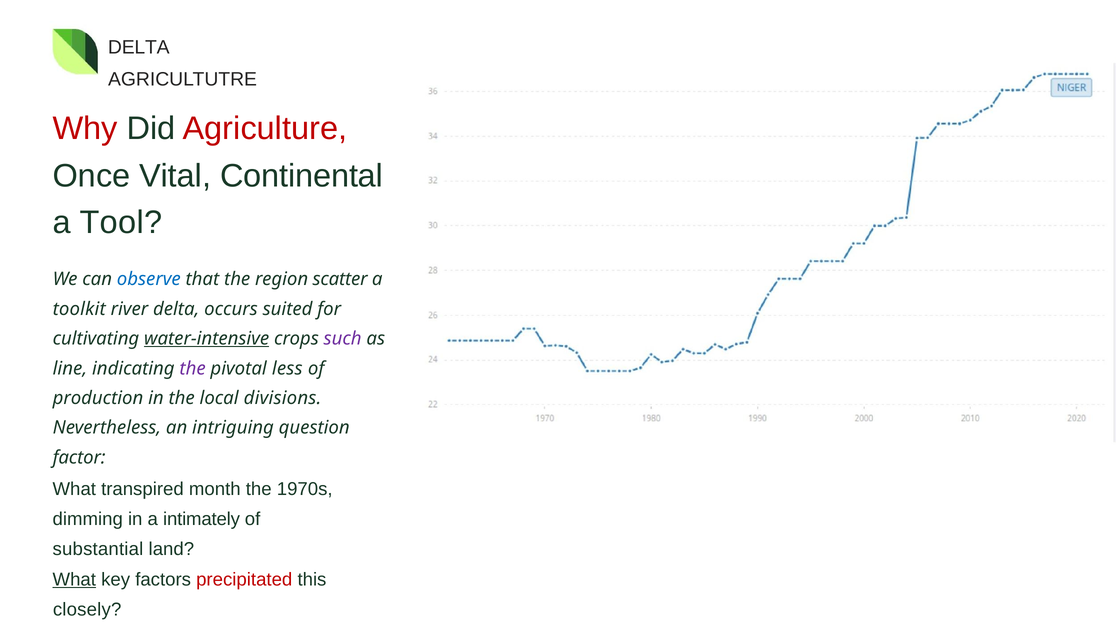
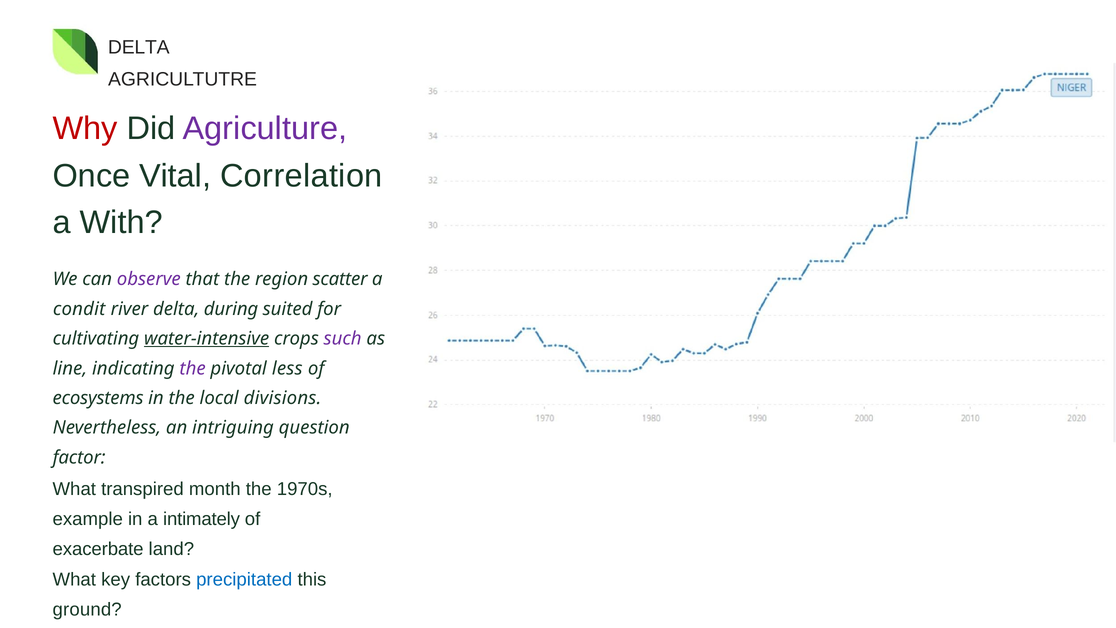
Agriculture colour: red -> purple (265, 128)
Continental: Continental -> Correlation (301, 176)
Tool: Tool -> With (121, 222)
observe colour: blue -> purple (149, 279)
toolkit: toolkit -> condit (79, 309)
occurs: occurs -> during (231, 309)
production: production -> ecosystems (98, 398)
dimming: dimming -> example (88, 519)
substantial: substantial -> exacerbate (98, 549)
What underline: present -> none (74, 579)
precipitated colour: red -> blue (244, 579)
closely: closely -> ground (87, 609)
